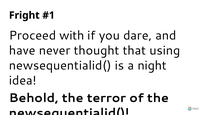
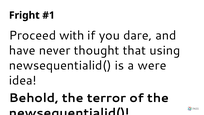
night: night -> were (152, 65)
